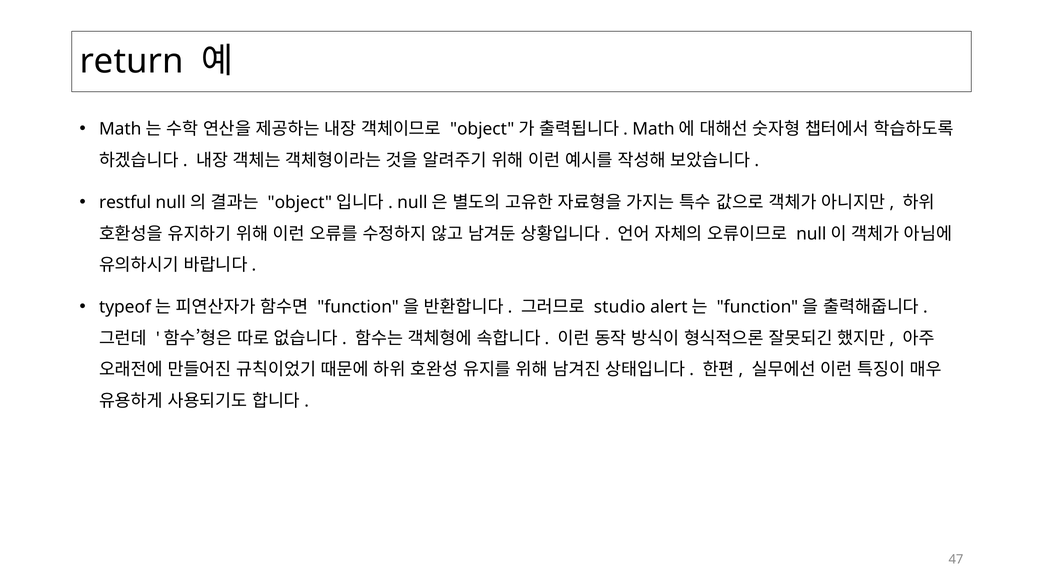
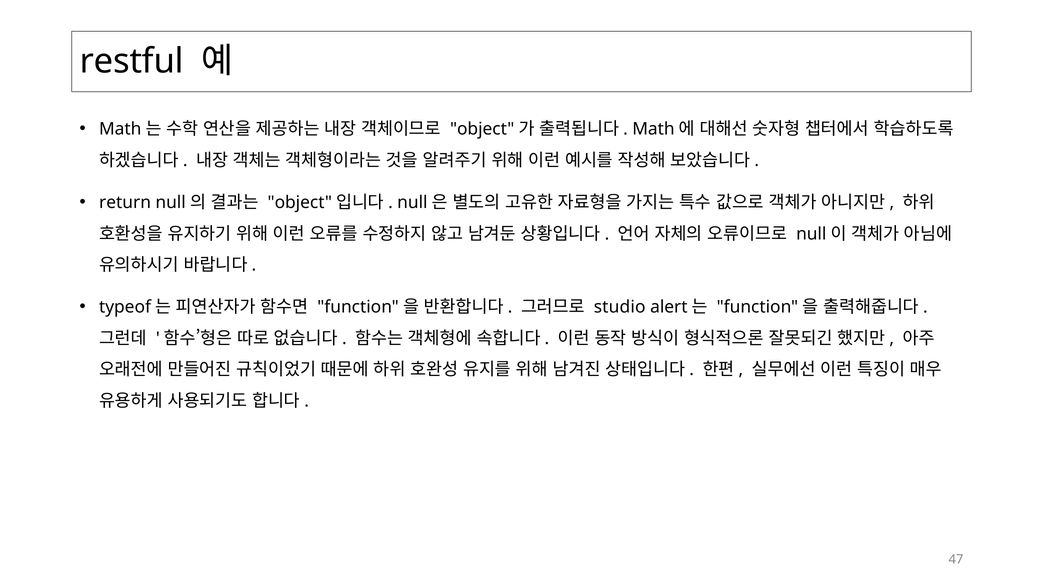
return: return -> restful (132, 61)
restful: restful -> return (125, 202)
